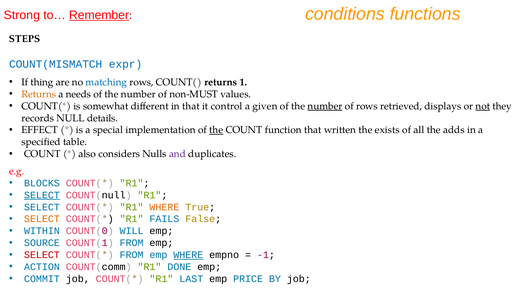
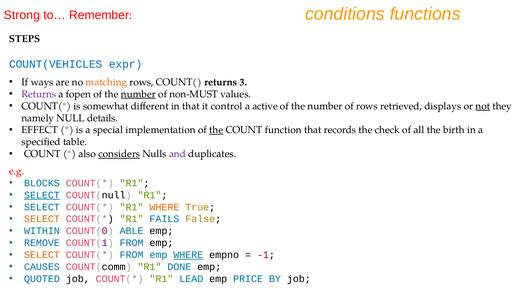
Remember underline: present -> none (99, 15)
COUNT(MISMATCH: COUNT(MISMATCH -> COUNT(VEHICLES (56, 64)
thing: thing -> ways (42, 82)
matching colour: blue -> orange (106, 82)
1: 1 -> 3 (243, 82)
Returns colour: orange -> purple (39, 94)
needs: needs -> fopen (78, 94)
number underline: none -> present (138, 94)
given: given -> active (265, 106)
number underline: present -> none (325, 106)
records: records -> namely (38, 118)
written: written -> records (340, 130)
exists: exists -> check (387, 130)
adds: adds -> birth (454, 130)
considers underline: none -> present (119, 154)
WILL: WILL -> ABLE (132, 231)
SOURCE: SOURCE -> REMOVE (42, 243)
SELECT colour: red -> orange (42, 255)
ACTION: ACTION -> CAUSES (42, 267)
COMMIT: COMMIT -> QUOTED (42, 279)
LAST: LAST -> LEAD (191, 279)
